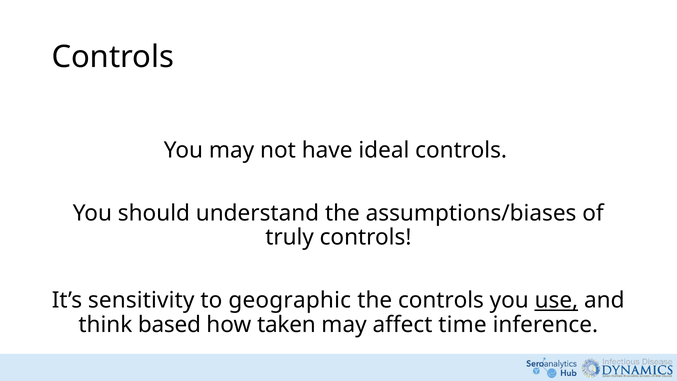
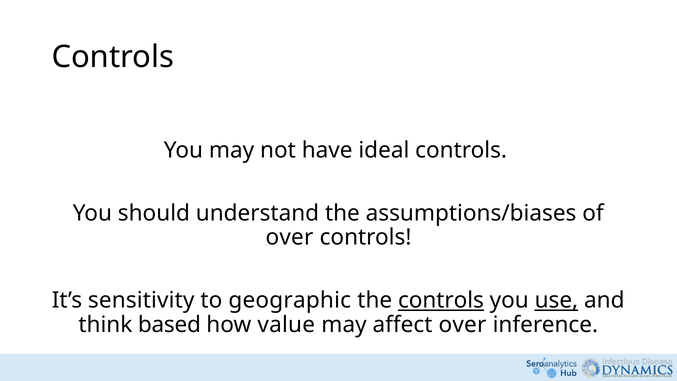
truly: truly -> over (289, 237)
controls underline: none -> present (441, 300)
taken: taken -> value (286, 325)
affect time: time -> over (462, 325)
